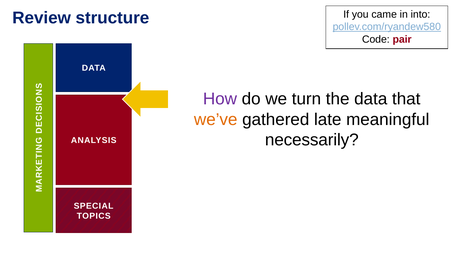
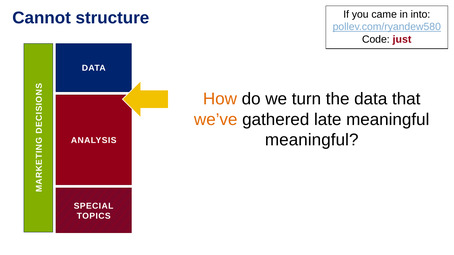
Review: Review -> Cannot (42, 18)
pair: pair -> just (402, 39)
How colour: purple -> orange (220, 99)
necessarily: necessarily -> meaningful (312, 140)
